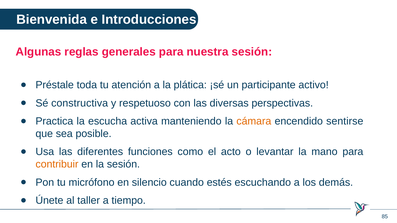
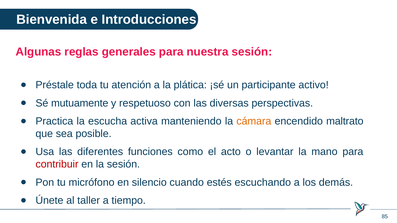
constructiva: constructiva -> mutuamente (80, 103)
sentirse: sentirse -> maltrato (345, 121)
contribuir colour: orange -> red (57, 165)
